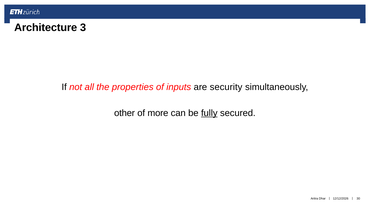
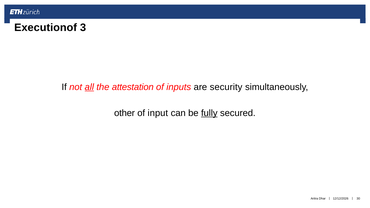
Architecture: Architecture -> Executionof (46, 28)
all underline: none -> present (89, 87)
properties: properties -> attestation (133, 87)
more: more -> input (158, 113)
